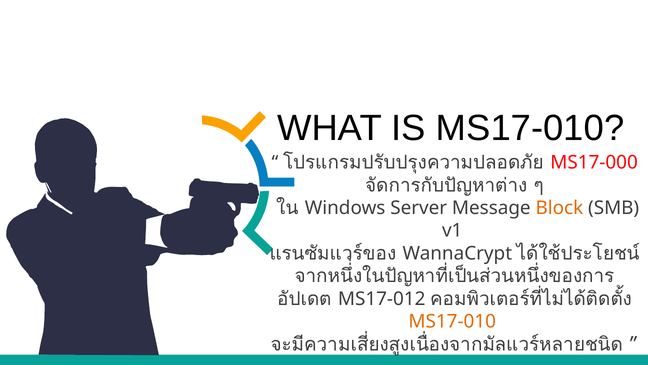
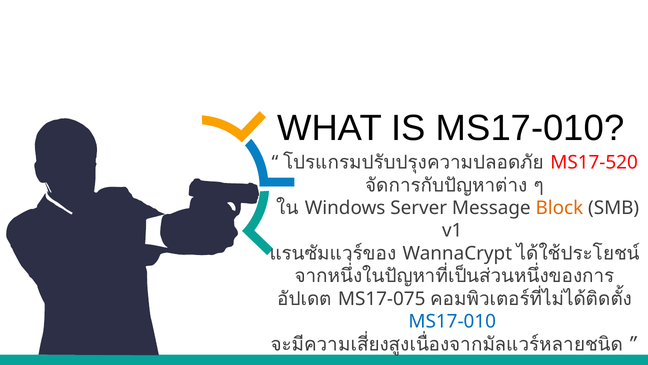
MS17-000: MS17-000 -> MS17-520 (594, 162)
MS17-012: MS17-012 -> MS17-075 (382, 298)
MS17-010 colour: orange -> blue (452, 321)
